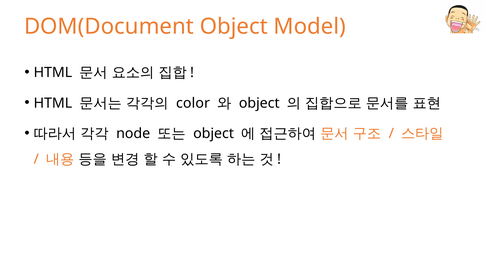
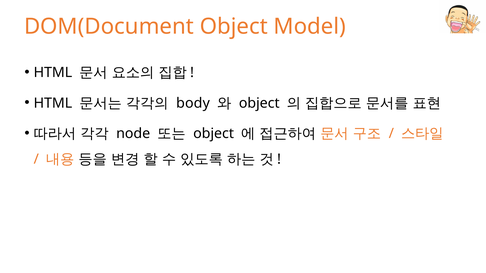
color: color -> body (193, 103)
